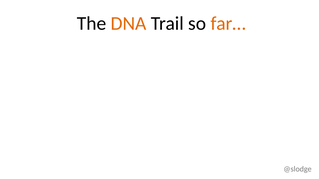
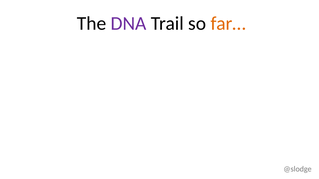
DNA colour: orange -> purple (129, 23)
